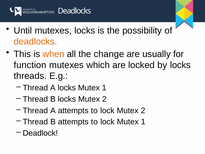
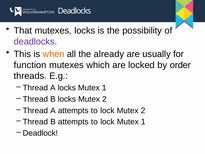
Until: Until -> That (23, 30)
deadlocks colour: orange -> purple (35, 41)
change: change -> already (109, 54)
by locks: locks -> order (180, 65)
